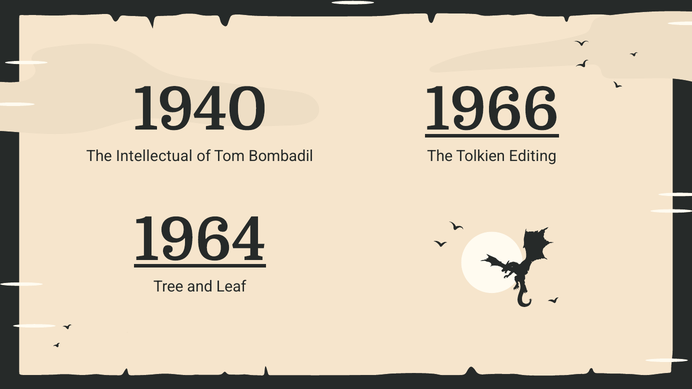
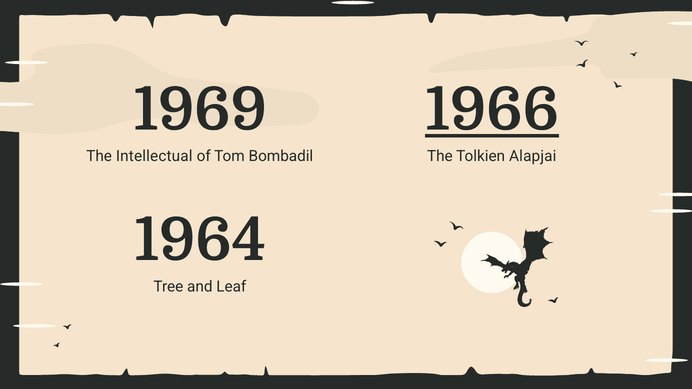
1940: 1940 -> 1969 (200, 110)
Editing: Editing -> Alapjai (533, 156)
1964 underline: present -> none (200, 240)
